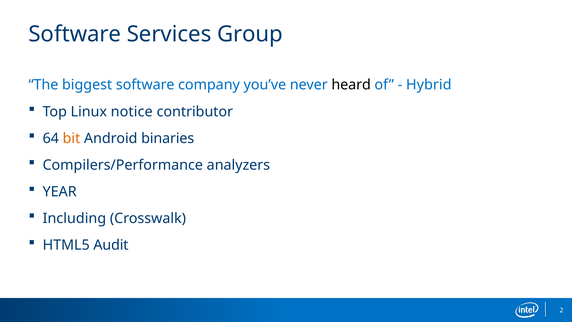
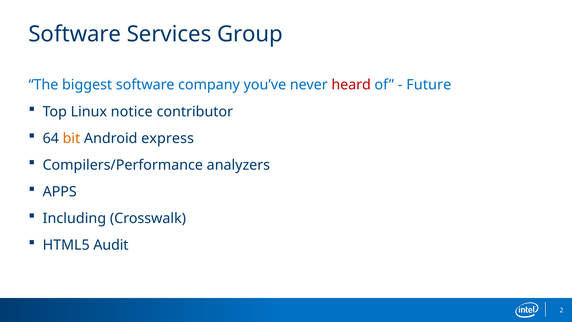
heard colour: black -> red (351, 85)
Hybrid: Hybrid -> Future (429, 85)
binaries: binaries -> express (168, 138)
YEAR: YEAR -> APPS (60, 192)
